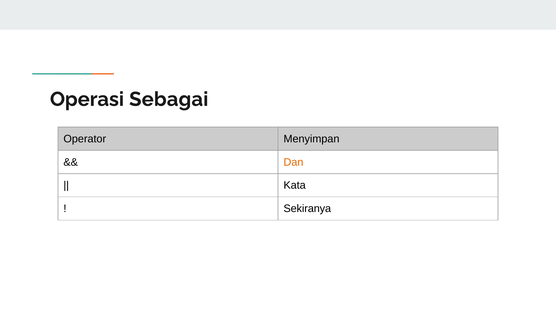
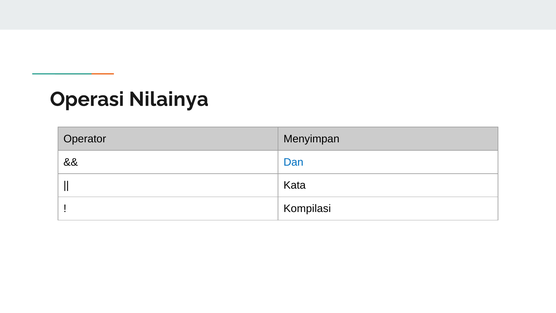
Sebagai: Sebagai -> Nilainya (169, 99)
Dan colour: orange -> blue (293, 162)
Sekiranya: Sekiranya -> Kompilasi (307, 209)
